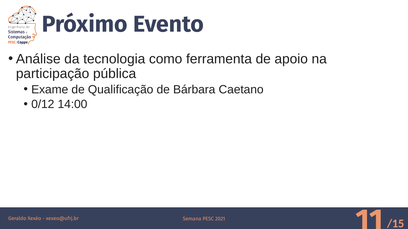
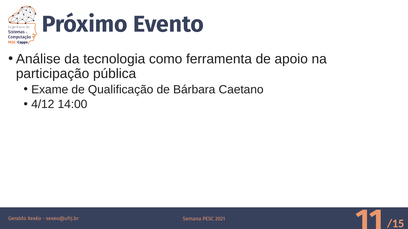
0/12: 0/12 -> 4/12 (43, 105)
